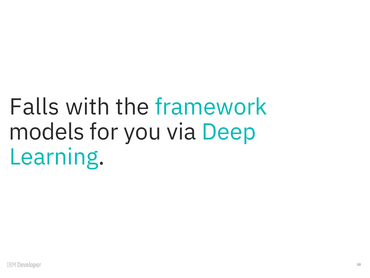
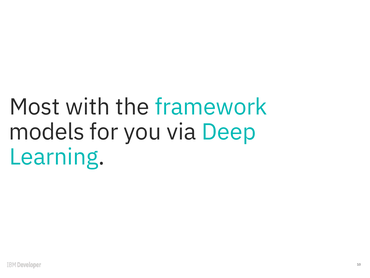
Falls: Falls -> Most (35, 107)
